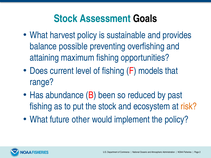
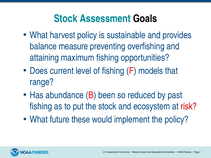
possible: possible -> measure (73, 46)
risk colour: orange -> red (189, 107)
other: other -> these (81, 120)
